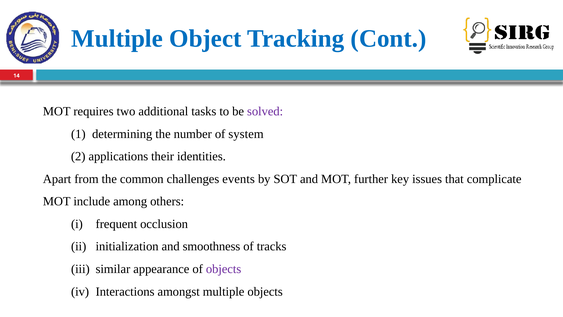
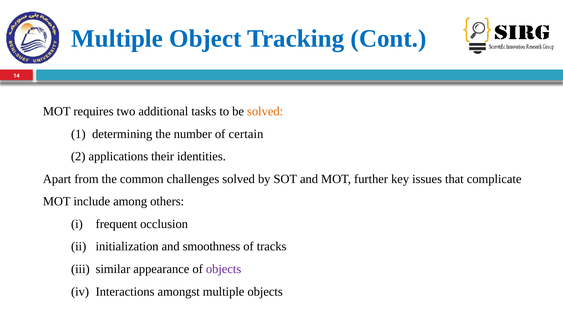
solved colour: purple -> orange (265, 111)
system: system -> certain (246, 134)
challenges events: events -> solved (239, 179)
